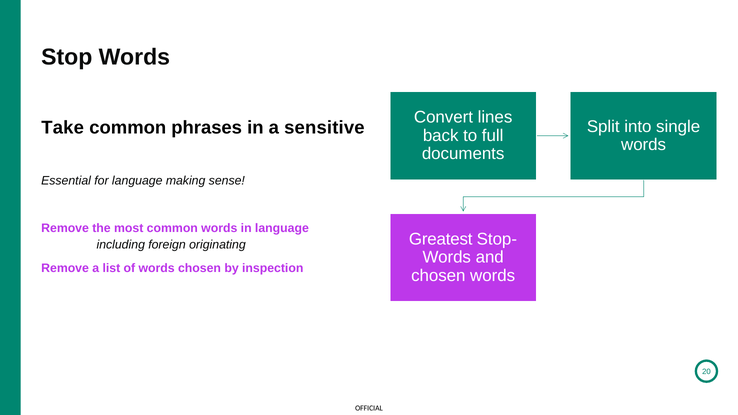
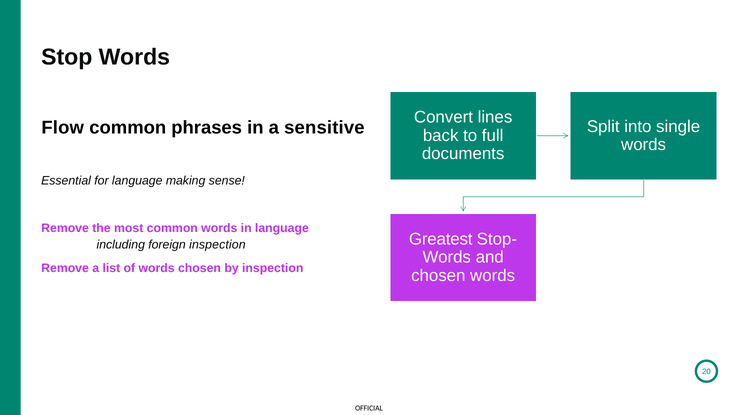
Take: Take -> Flow (63, 128)
foreign originating: originating -> inspection (217, 245)
